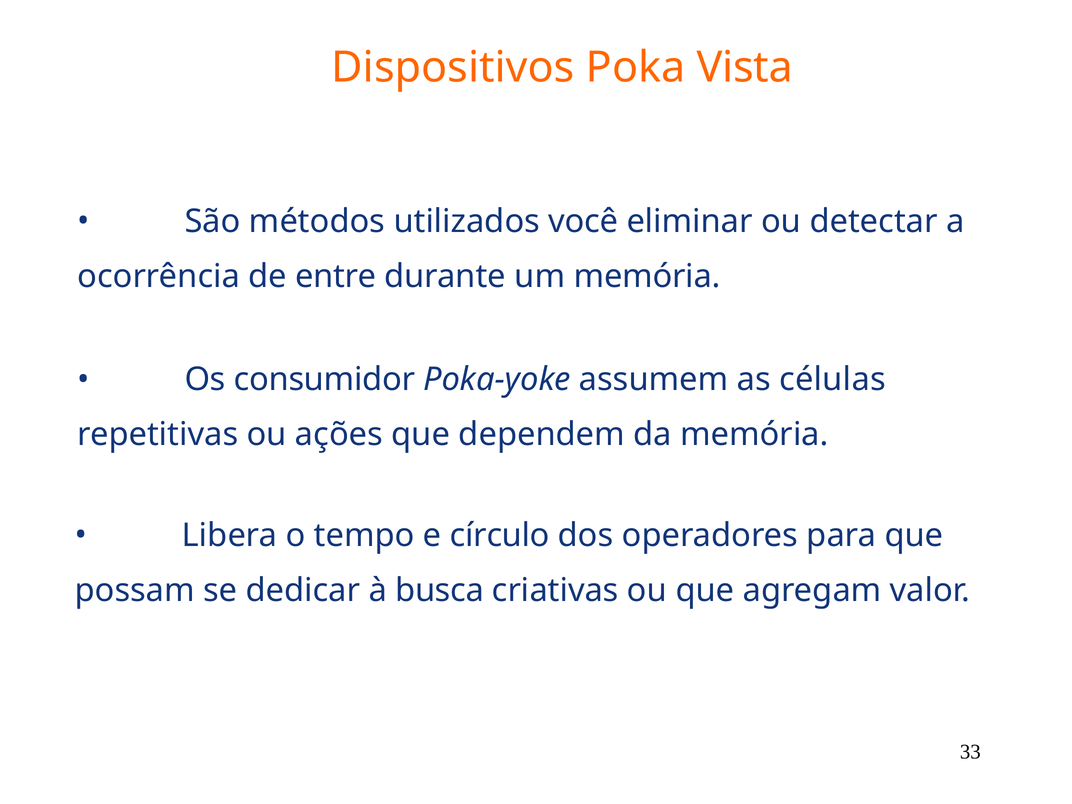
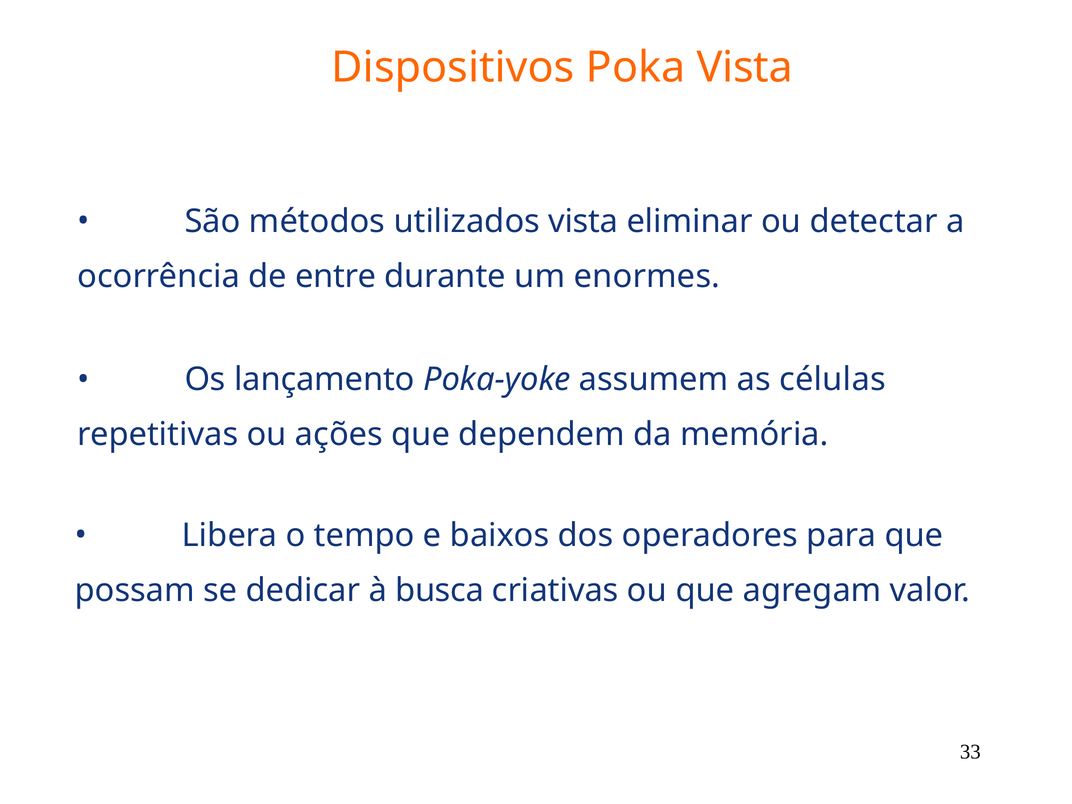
utilizados você: você -> vista (583, 222)
um memória: memória -> enormes (647, 277)
consumidor: consumidor -> lançamento (324, 380)
círculo: círculo -> baixos (500, 535)
